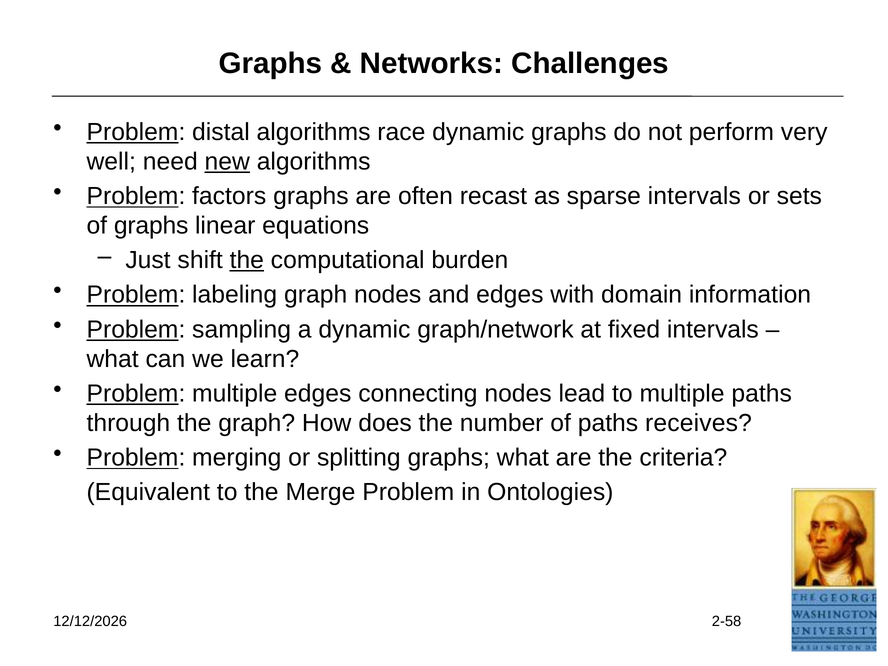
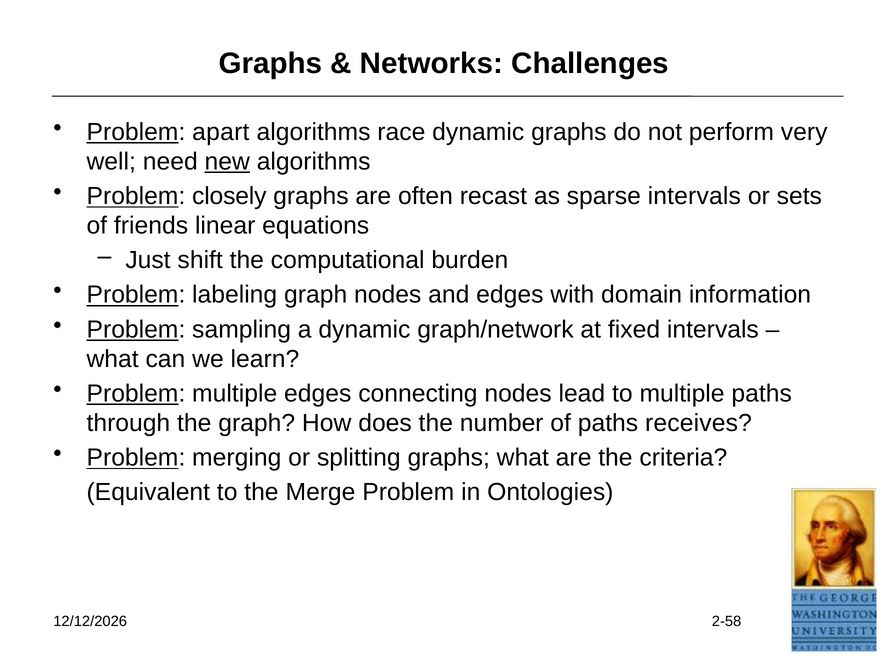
distal: distal -> apart (221, 132)
factors: factors -> closely (229, 196)
of graphs: graphs -> friends (151, 226)
the underline: present -> none (247, 260)
